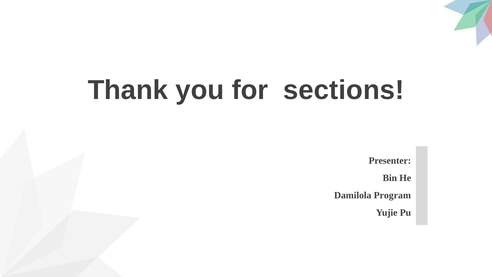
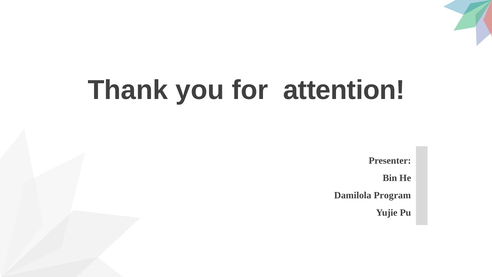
sections: sections -> attention (344, 90)
